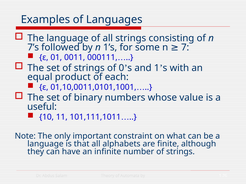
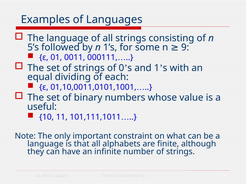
7’s: 7’s -> 5’s (33, 47)
7: 7 -> 9 (185, 47)
product: product -> dividing (73, 77)
